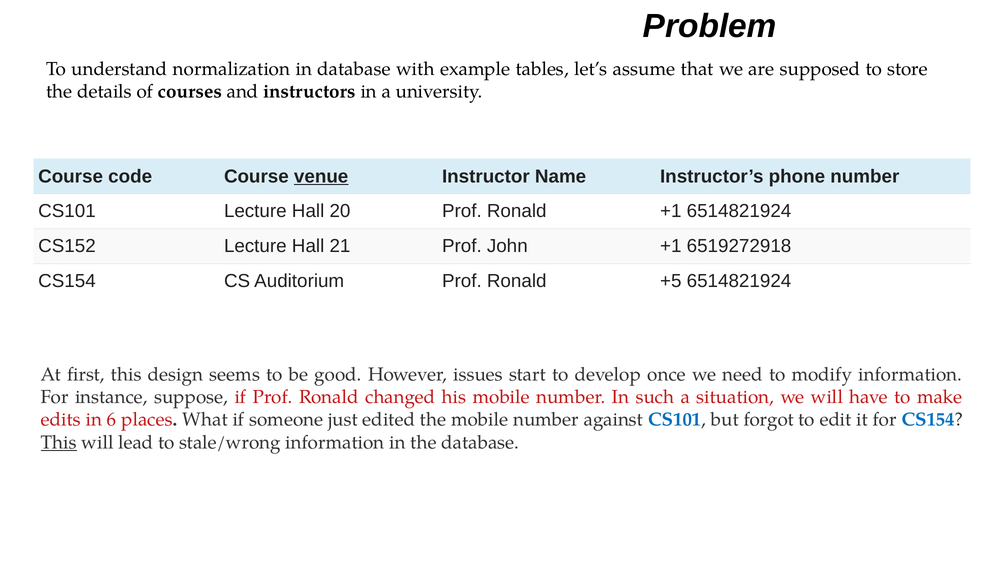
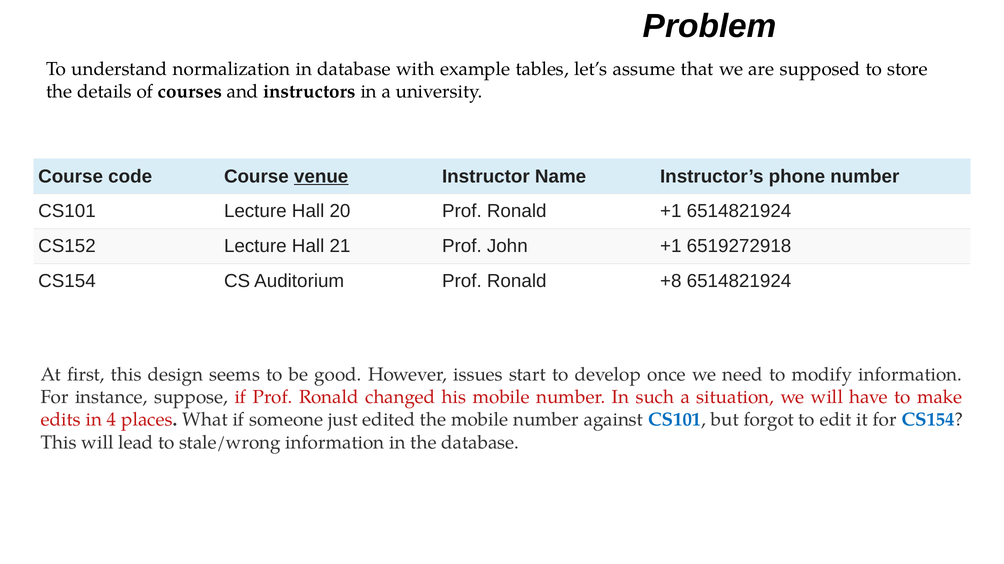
+5: +5 -> +8 (671, 281)
6: 6 -> 4 (112, 420)
This underline: present -> none (59, 443)
